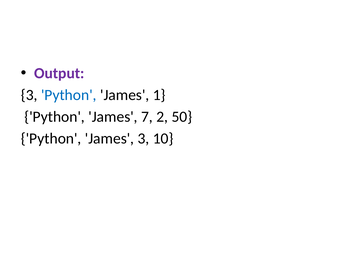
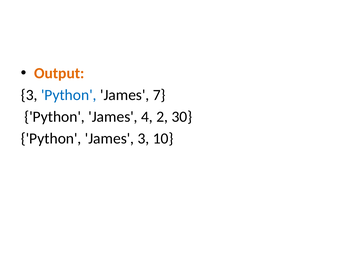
Output colour: purple -> orange (59, 73)
1: 1 -> 7 (159, 95)
7: 7 -> 4 (147, 117)
50: 50 -> 30 (182, 117)
